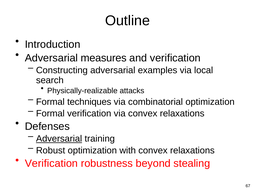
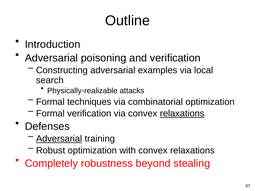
measures: measures -> poisoning (104, 58)
relaxations underline: none -> present (182, 114)
Verification: Verification -> Completely (51, 164)
